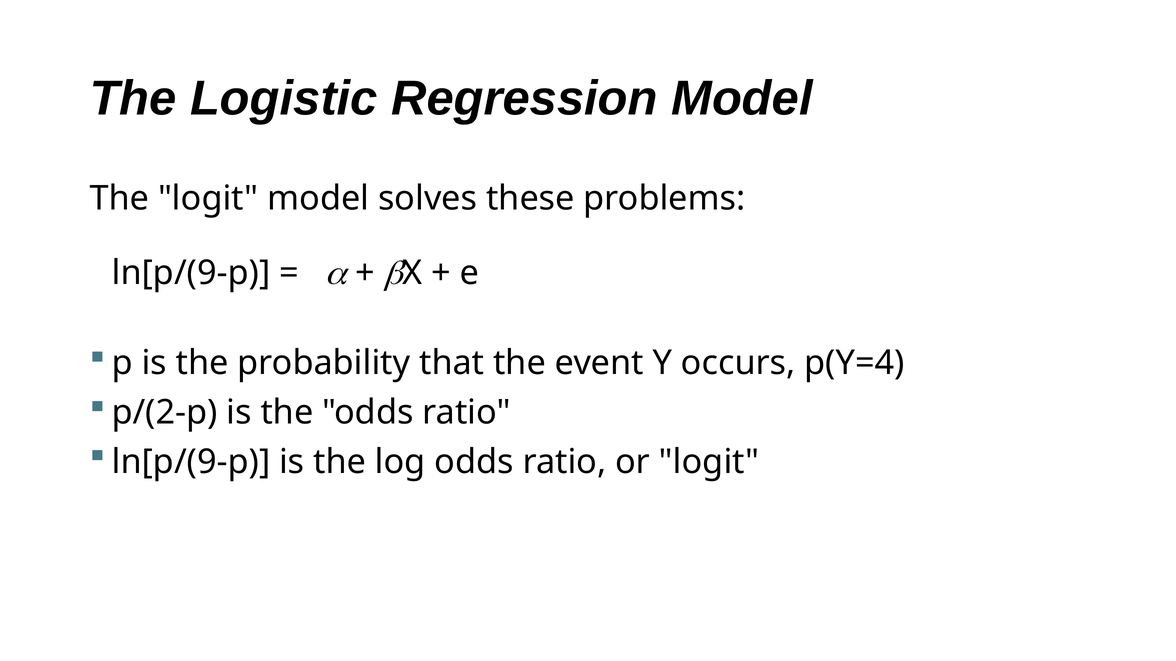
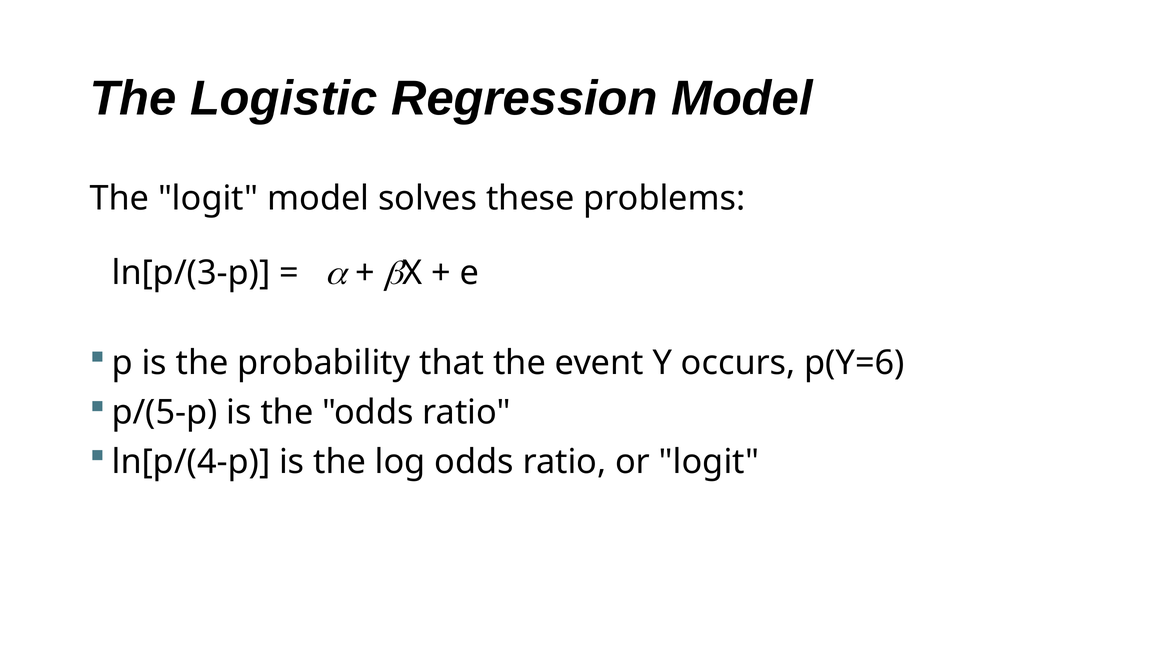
ln[p/(9-p: ln[p/(9-p -> ln[p/(3-p (191, 273)
p(Y=4: p(Y=4 -> p(Y=6 (854, 363)
p/(2-p: p/(2-p -> p/(5-p (165, 413)
ln[p/(9-p: ln[p/(9-p -> ln[p/(4-p (191, 462)
